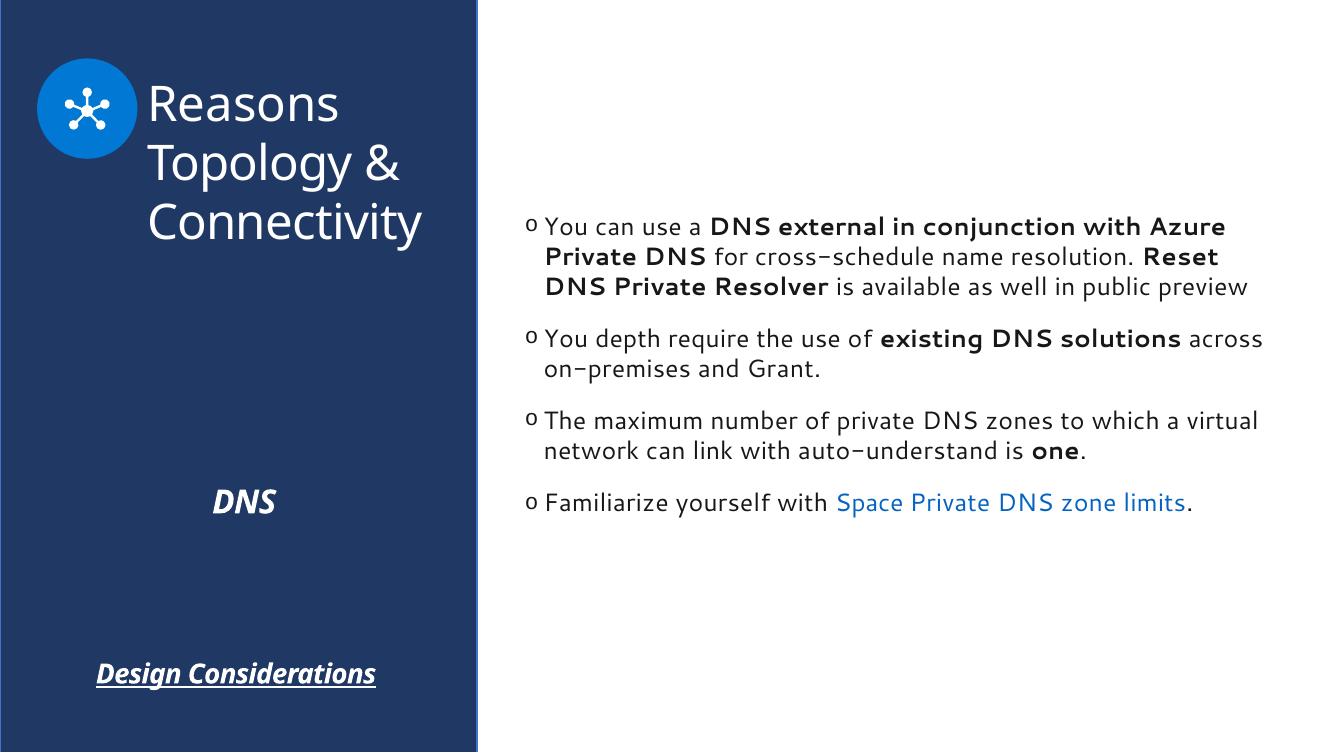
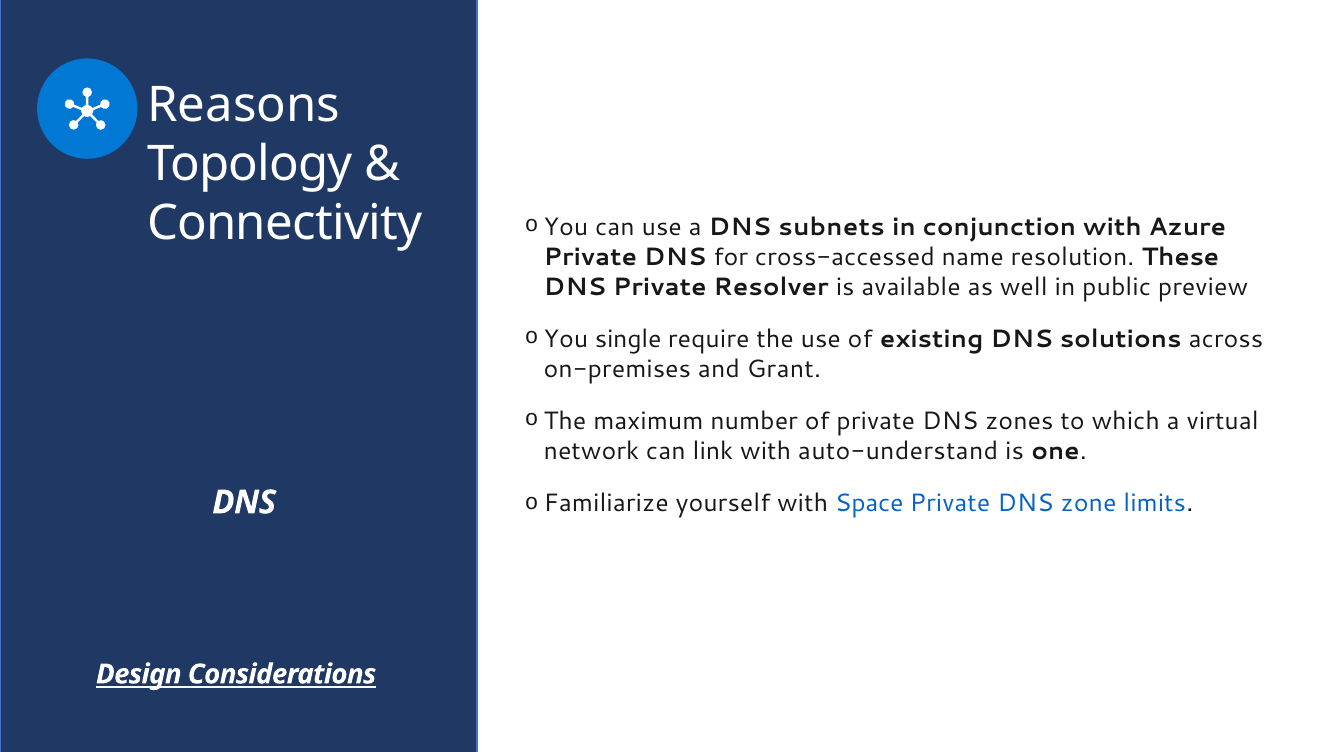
external: external -> subnets (832, 227)
cross-schedule: cross-schedule -> cross-accessed (845, 257)
Reset: Reset -> These (1180, 257)
depth: depth -> single (628, 339)
